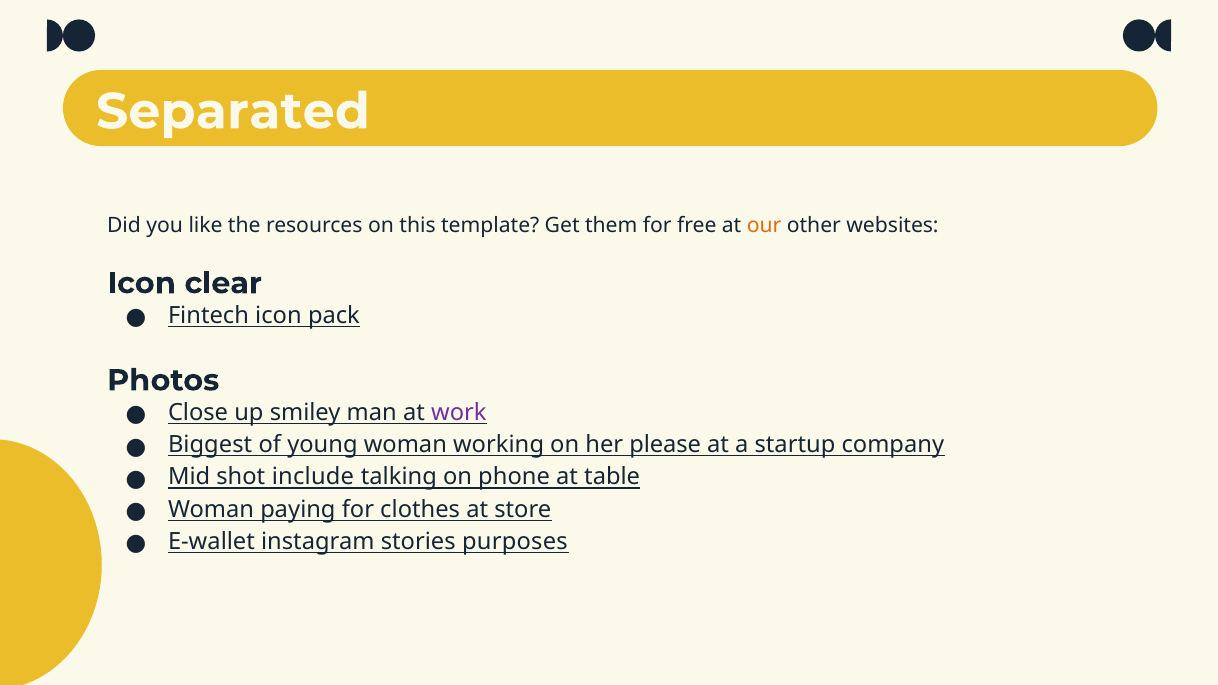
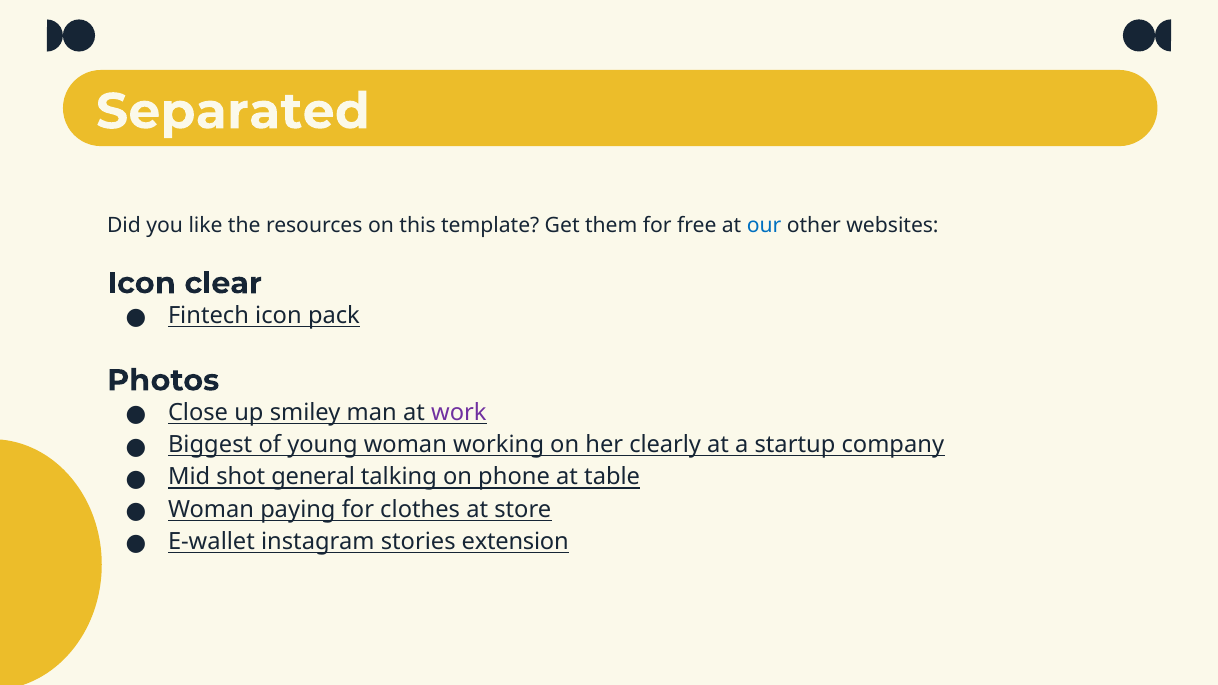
our colour: orange -> blue (764, 225)
please: please -> clearly (665, 445)
include: include -> general (313, 477)
purposes: purposes -> extension (515, 542)
